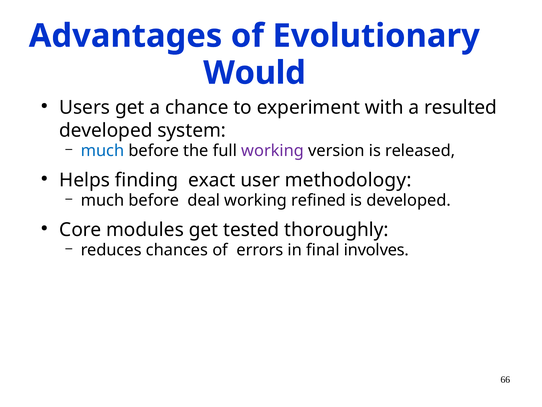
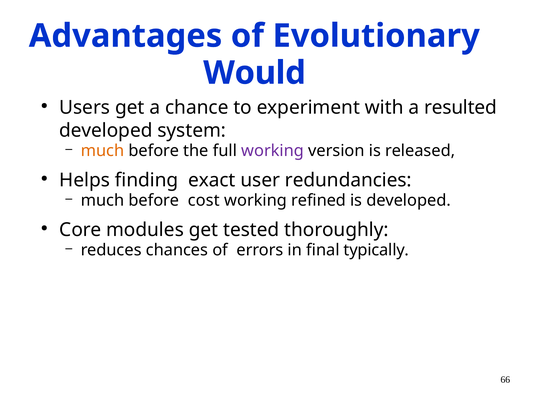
much colour: blue -> orange (102, 151)
methodology: methodology -> redundancies (348, 180)
deal: deal -> cost (204, 200)
involves: involves -> typically (376, 250)
